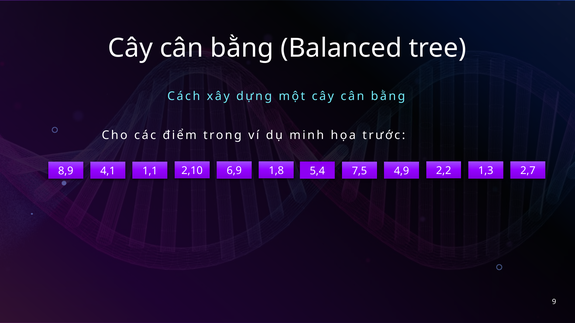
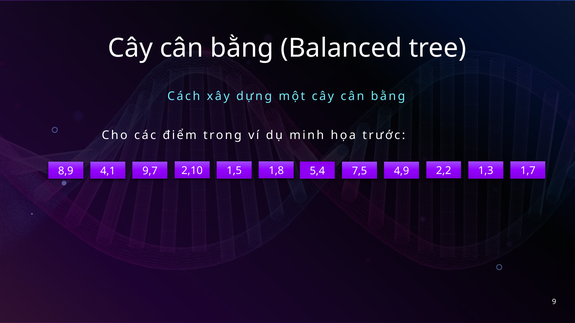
1,1: 1,1 -> 9,7 (150, 171)
6,9: 6,9 -> 1,5 (234, 171)
2,7: 2,7 -> 1,7 (528, 171)
